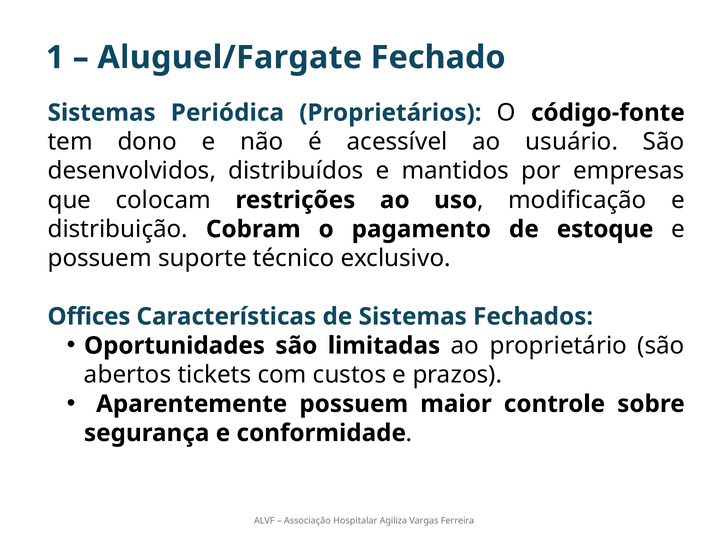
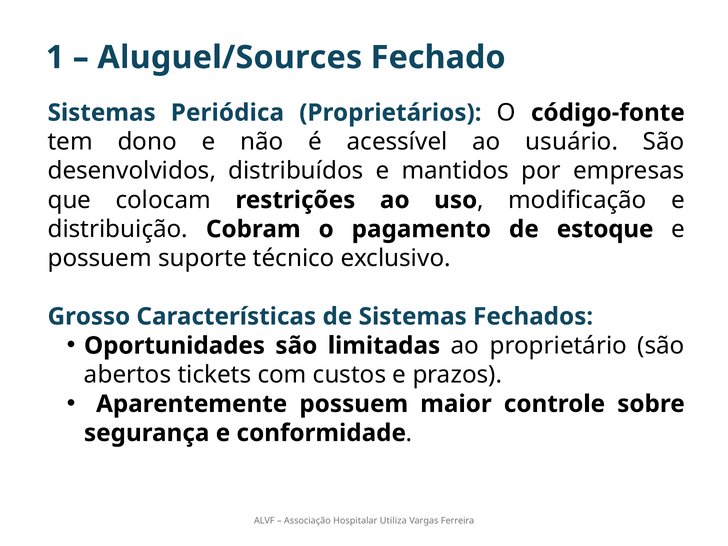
Aluguel/Fargate: Aluguel/Fargate -> Aluguel/Sources (230, 57)
Offices: Offices -> Grosso (89, 317)
Agiliza: Agiliza -> Utiliza (393, 520)
